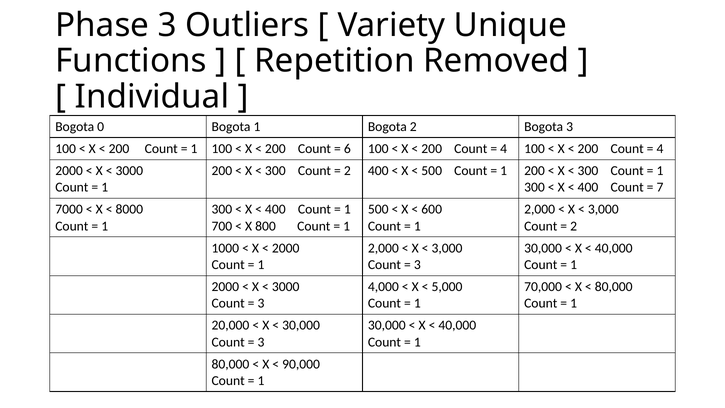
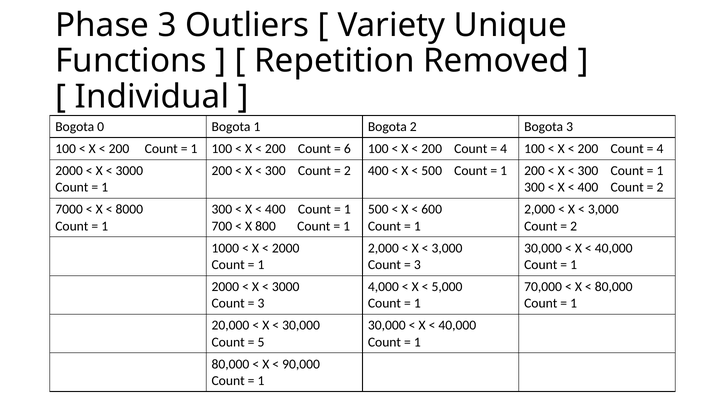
7: 7 -> 2 (660, 187)
3: 3 -> 5 (261, 342)
